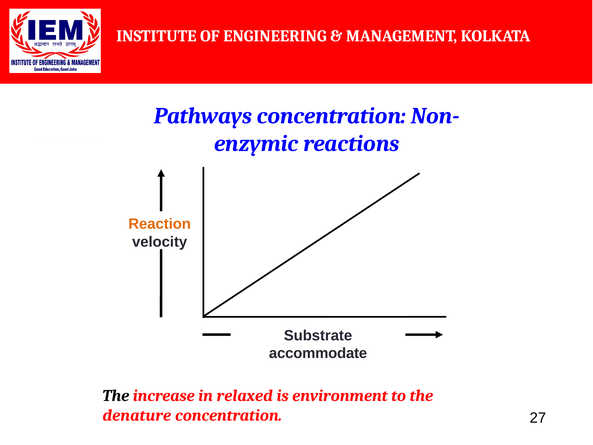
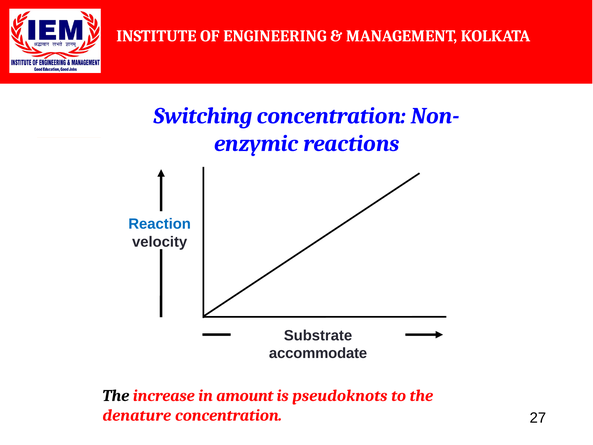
Pathways: Pathways -> Switching (203, 116)
Reaction colour: orange -> blue (160, 224)
relaxed: relaxed -> amount (245, 395)
environment: environment -> pseudoknots (340, 395)
